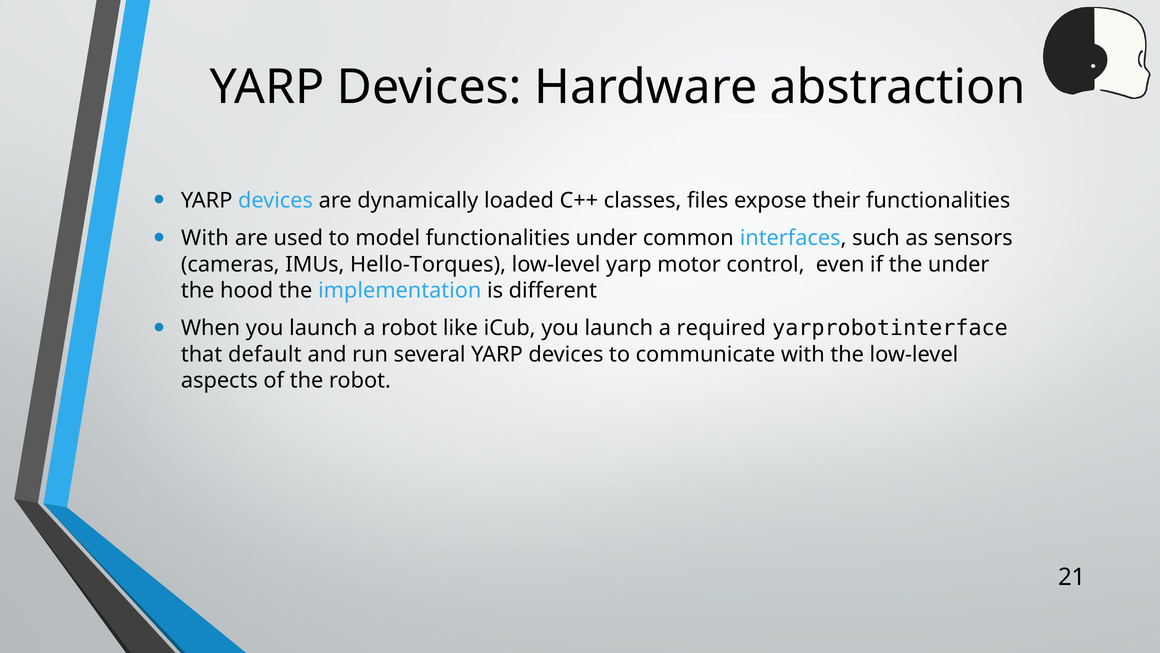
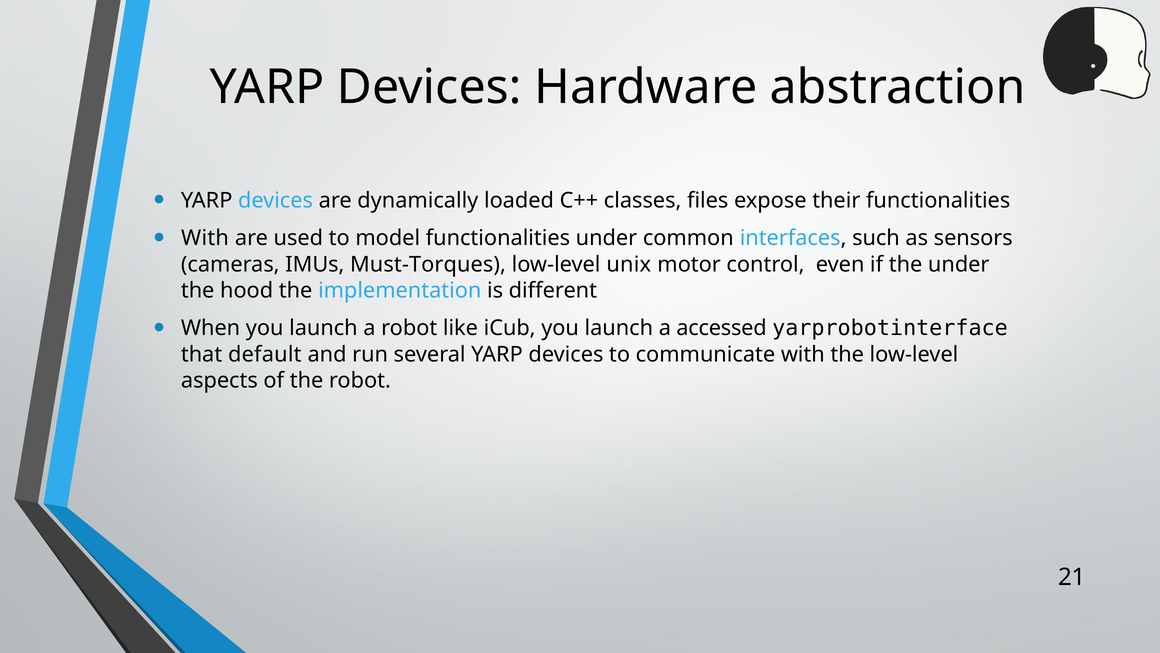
Hello-Torques: Hello-Torques -> Must-Torques (428, 264)
low-level yarp: yarp -> unix (629, 264)
required: required -> accessed (721, 328)
